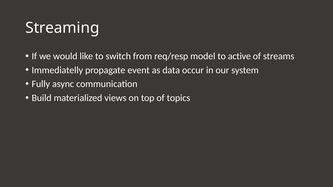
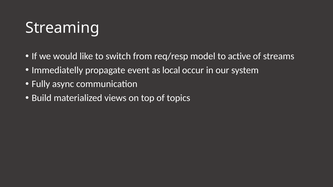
data: data -> local (171, 70)
